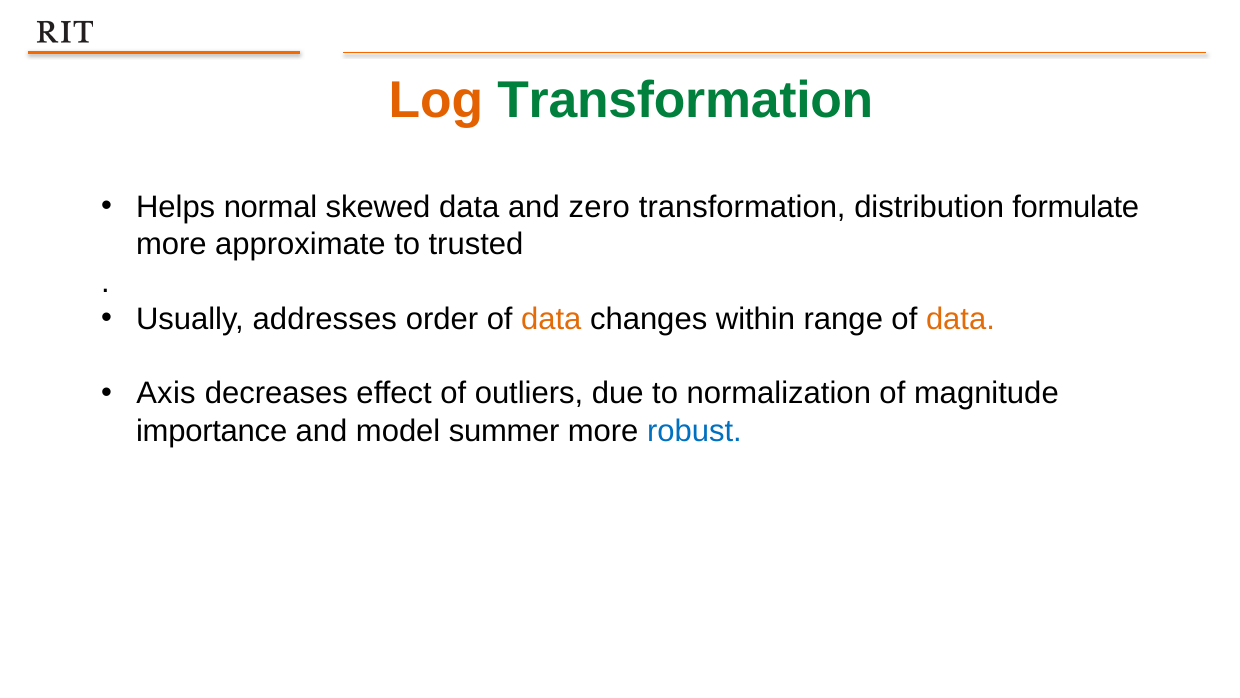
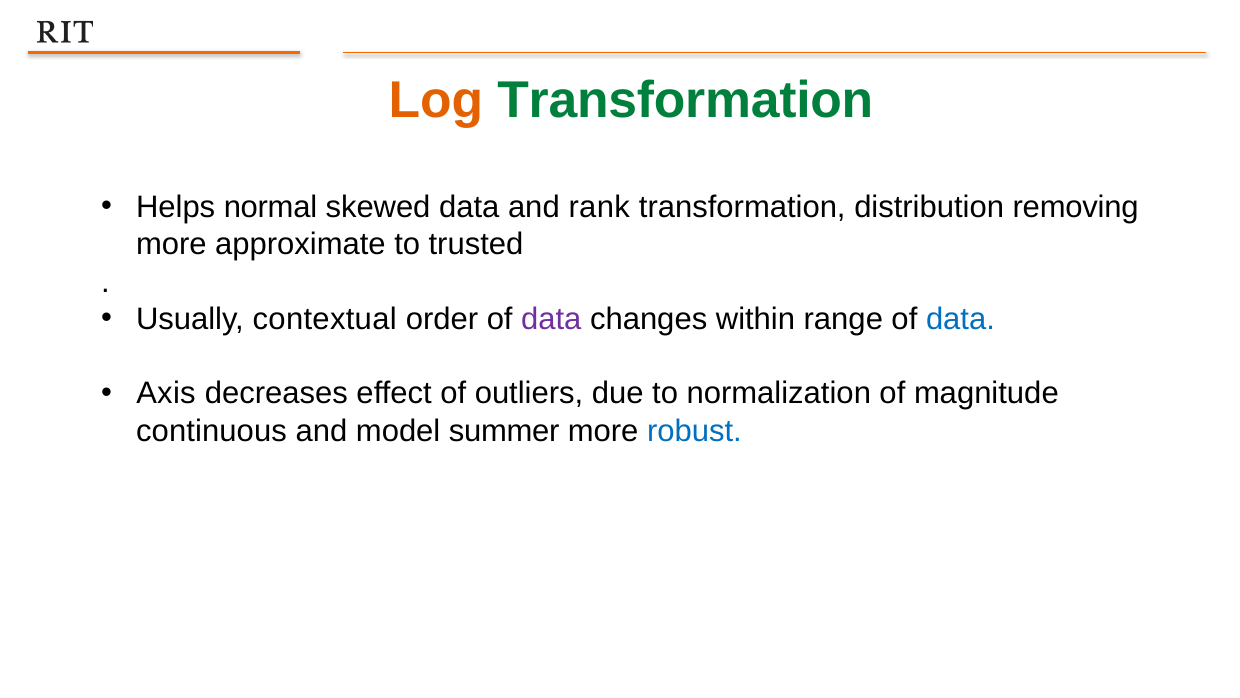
zero: zero -> rank (599, 207)
formulate: formulate -> removing (1076, 207)
addresses: addresses -> contextual (325, 319)
data colour: orange -> purple (551, 319)
data colour: orange -> blue (960, 319)
importance: importance -> continuous (211, 430)
